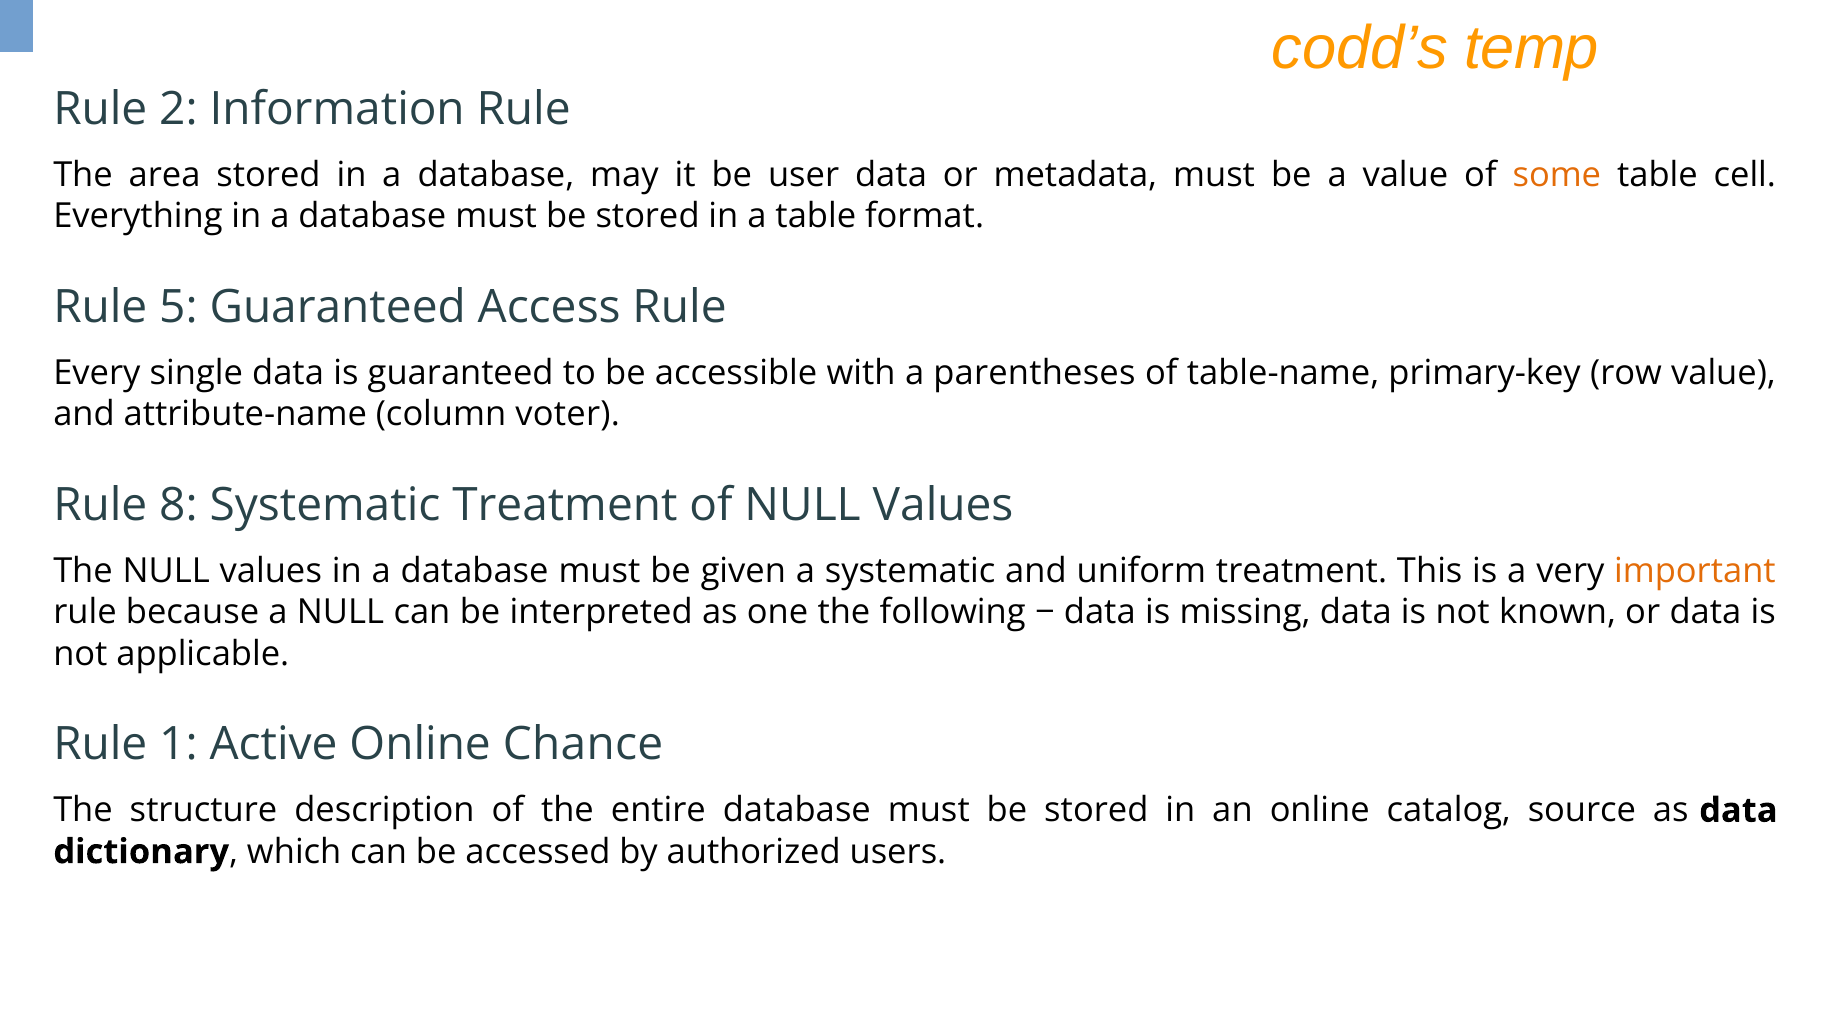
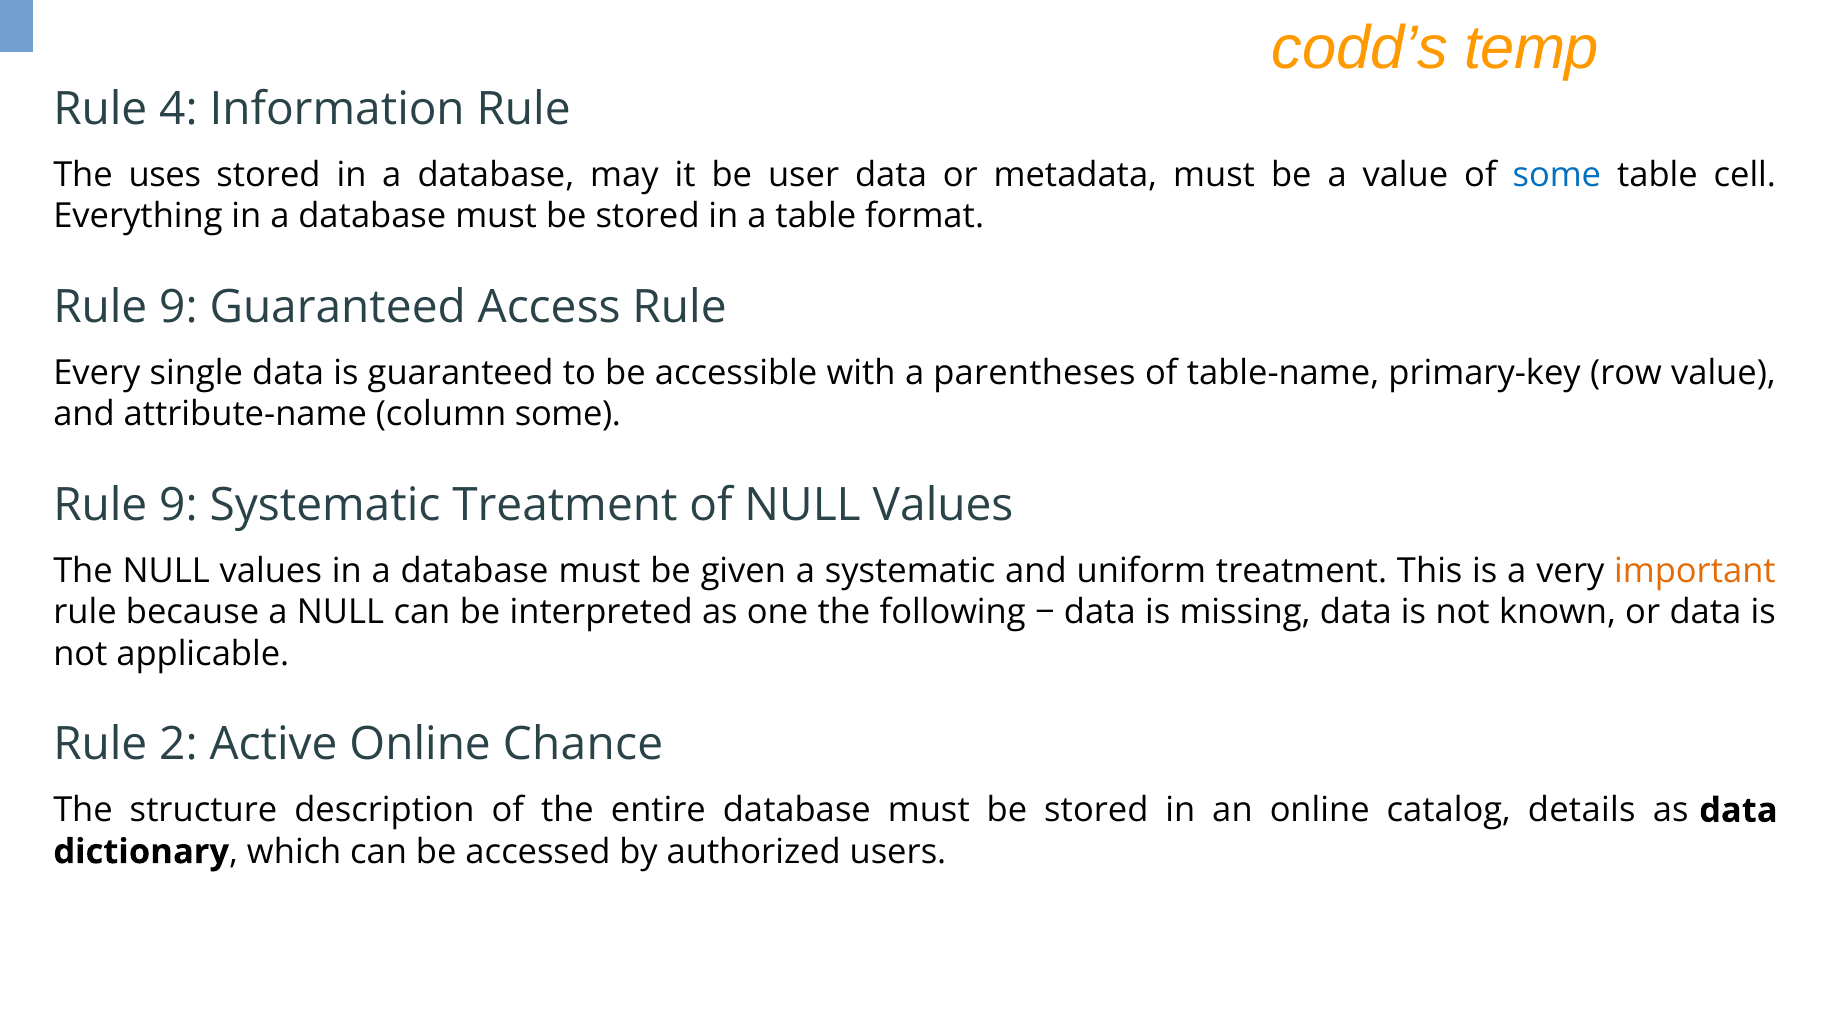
2: 2 -> 4 (178, 109)
area: area -> uses (165, 175)
some colour: orange -> blue (1557, 175)
5: 5 -> 9 (178, 307)
column voter: voter -> some (568, 415)
8: 8 -> 9 (178, 505)
1: 1 -> 2 (178, 745)
source: source -> details (1582, 810)
